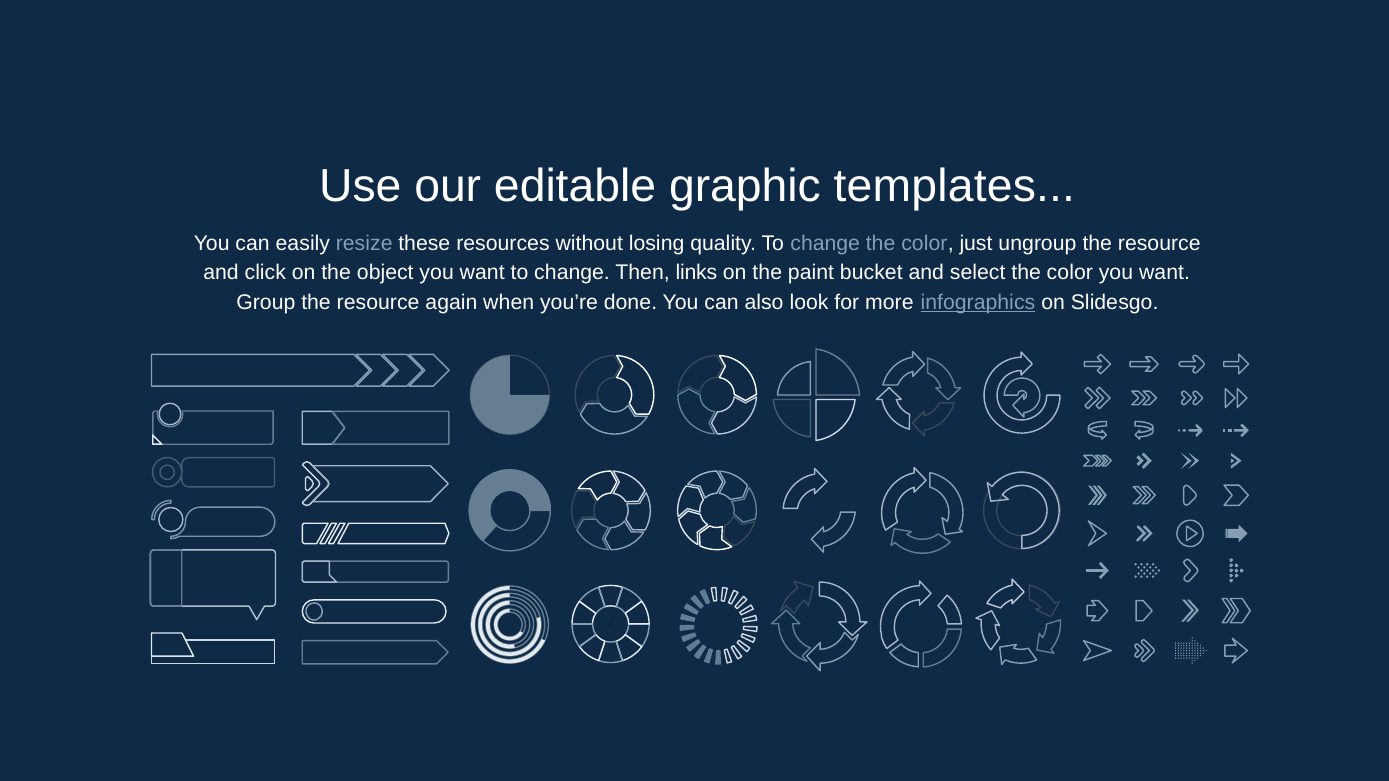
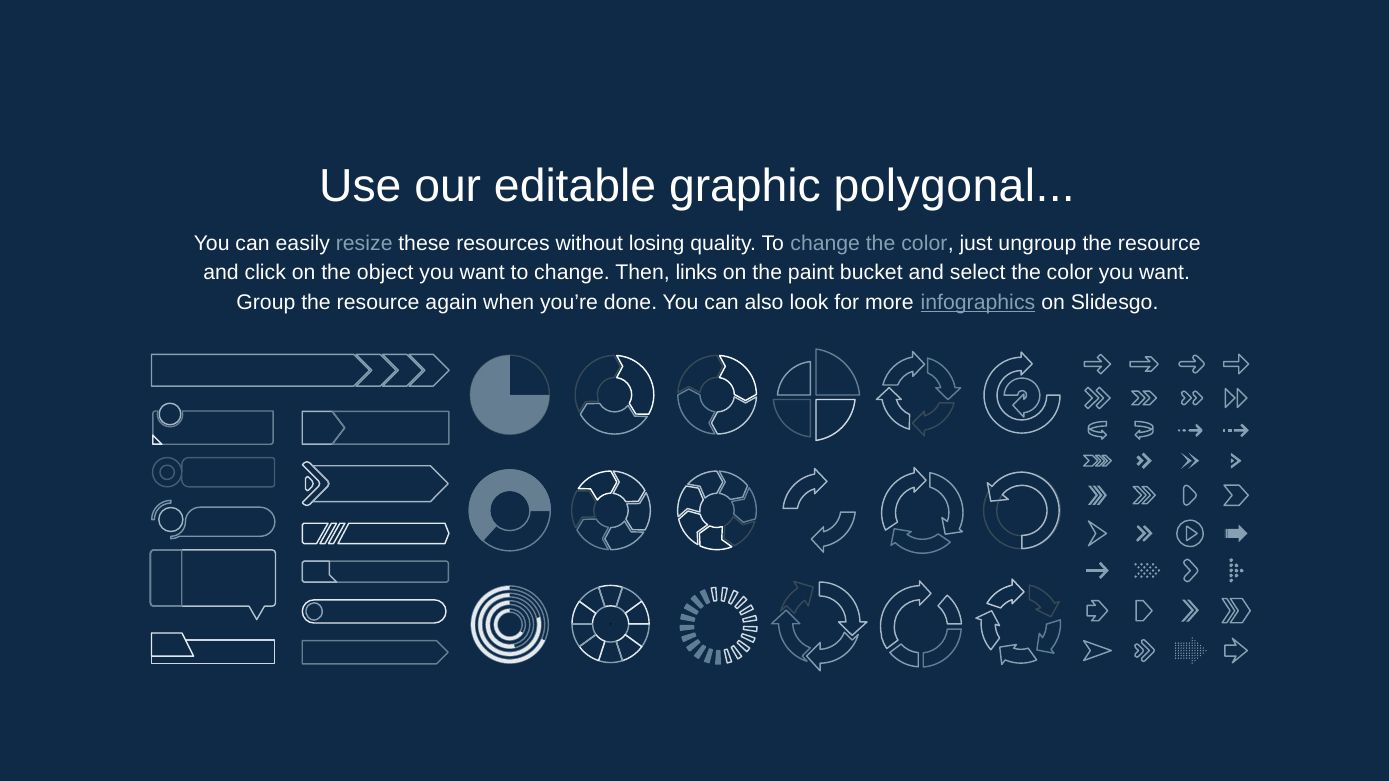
templates: templates -> polygonal (954, 187)
